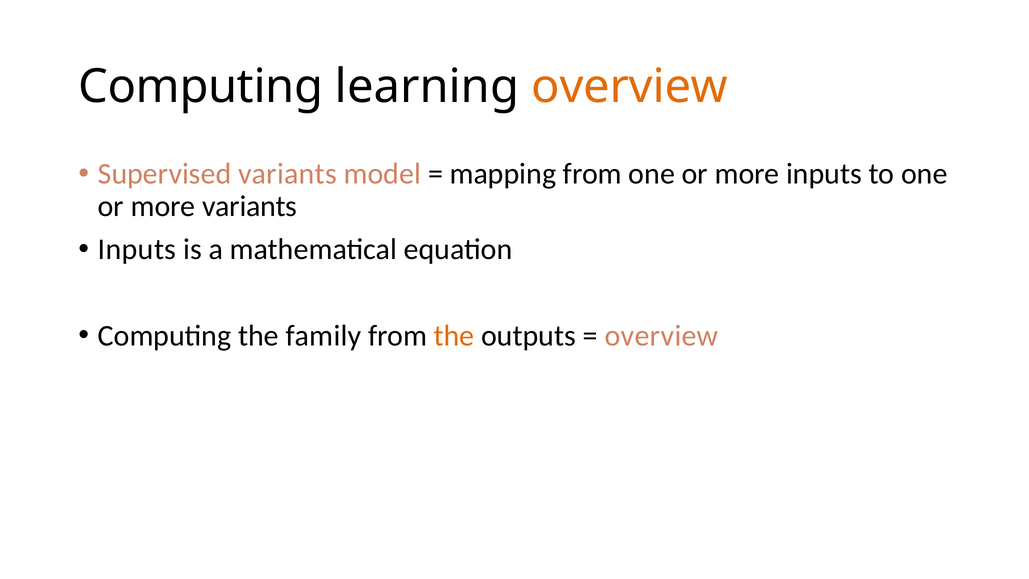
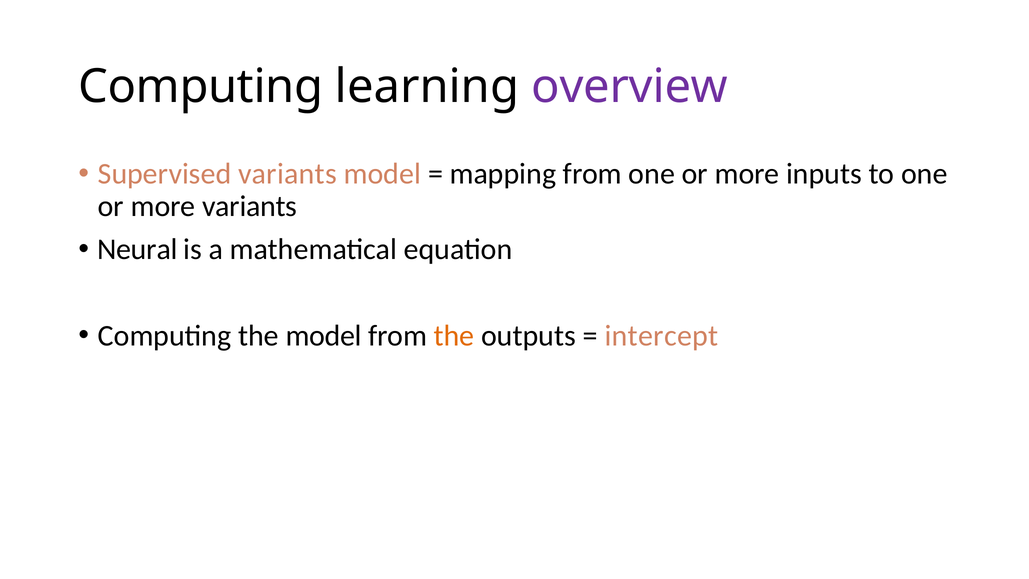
overview colour: orange -> purple (630, 86)
Inputs: Inputs -> Neural (137, 249)
the family: family -> model (324, 335)
overview: overview -> intercept (662, 335)
